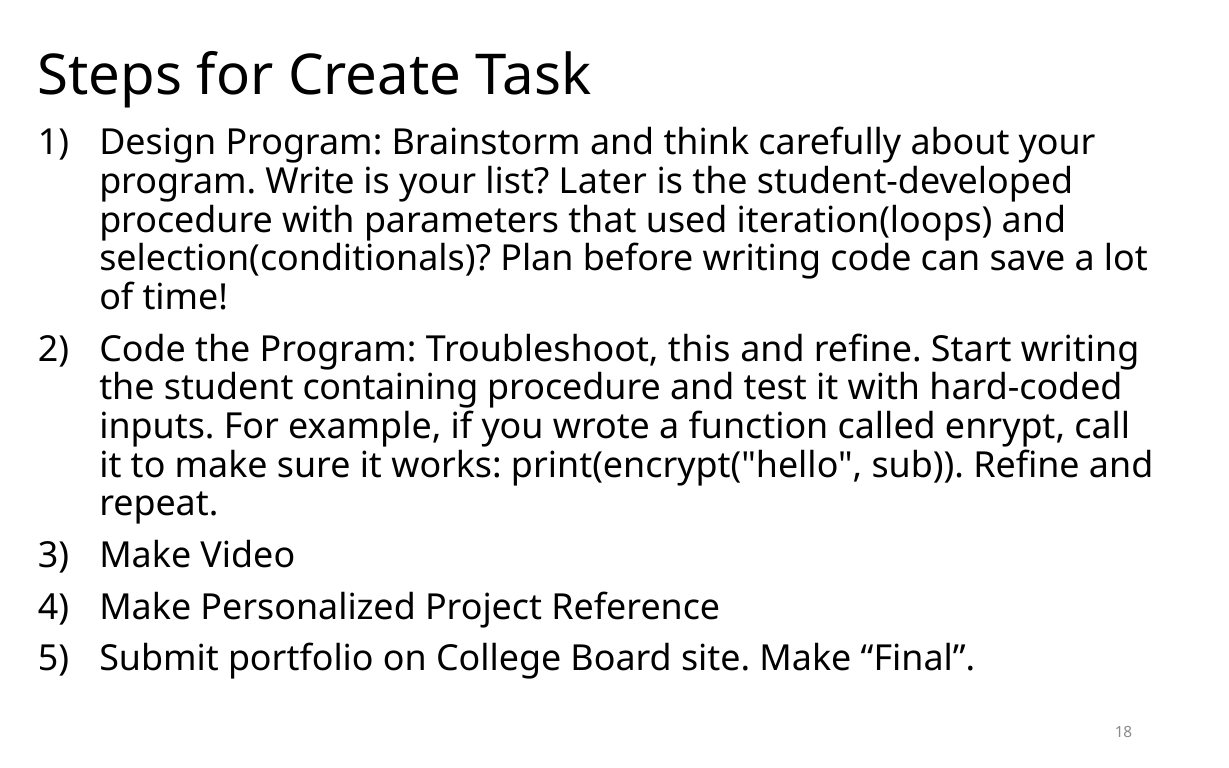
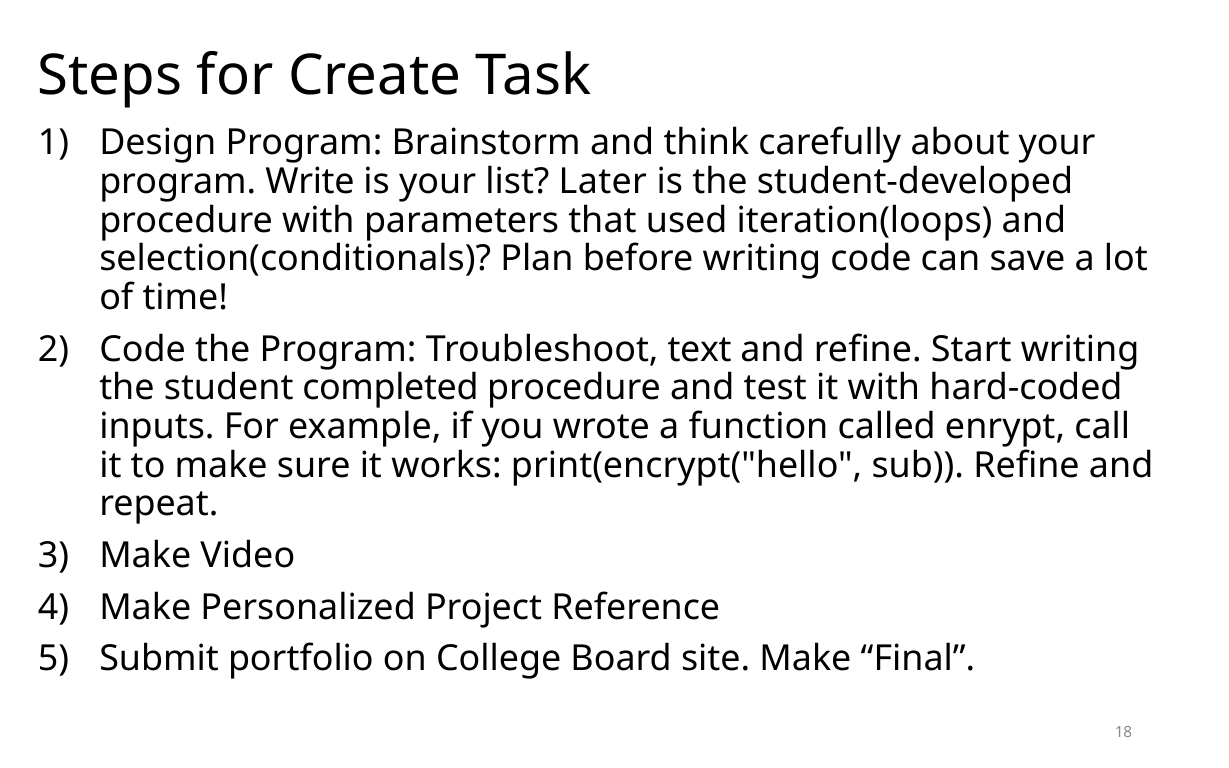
this: this -> text (700, 349)
containing: containing -> completed (390, 388)
